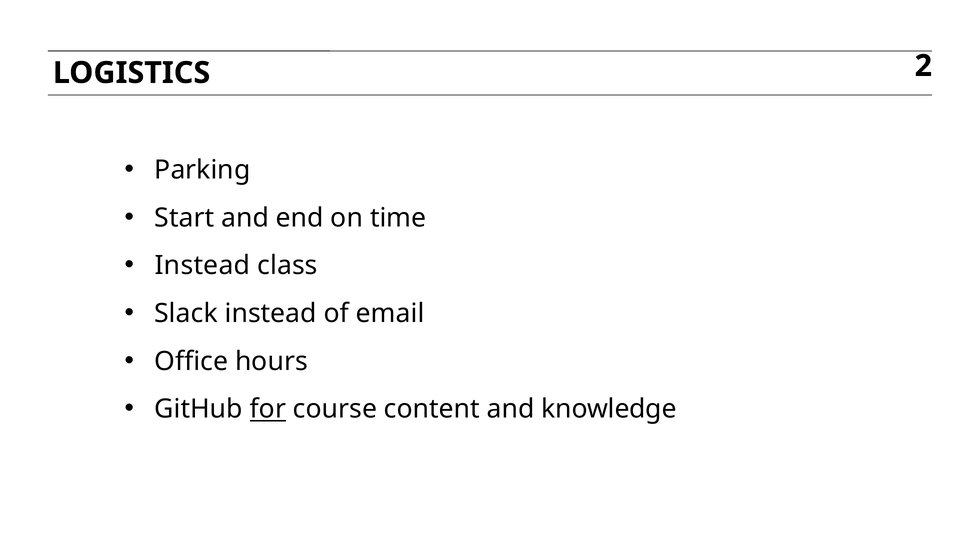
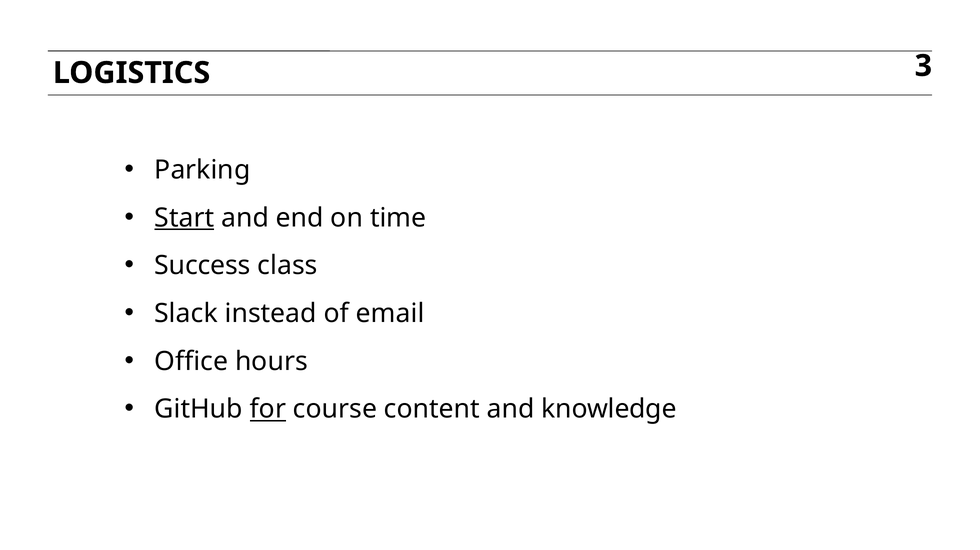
2: 2 -> 3 (923, 66)
Start underline: none -> present (184, 218)
Instead: Instead -> Success (203, 266)
